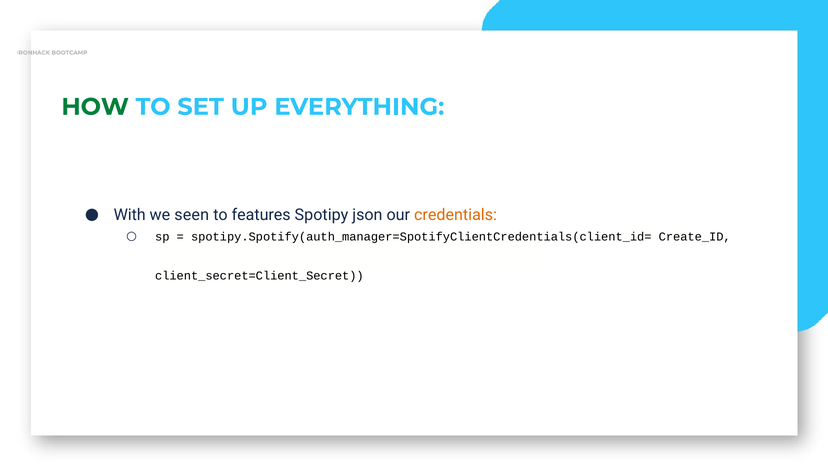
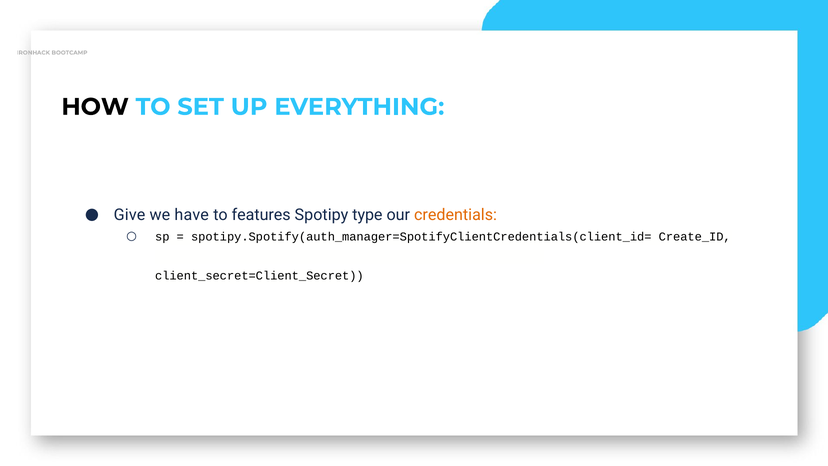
HOW colour: green -> black (95, 107)
With: With -> Give (130, 215)
seen: seen -> have (192, 215)
json: json -> type (367, 215)
